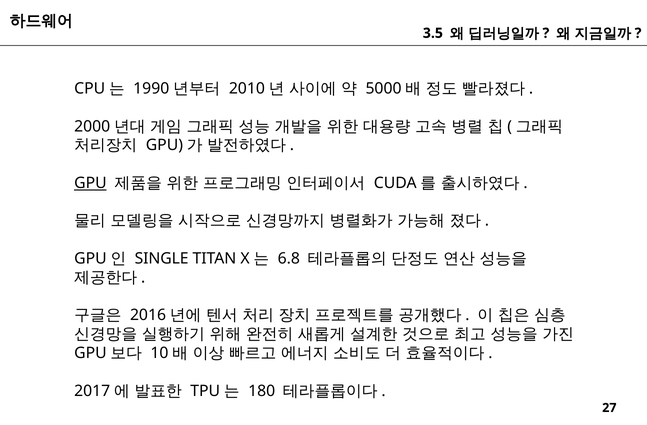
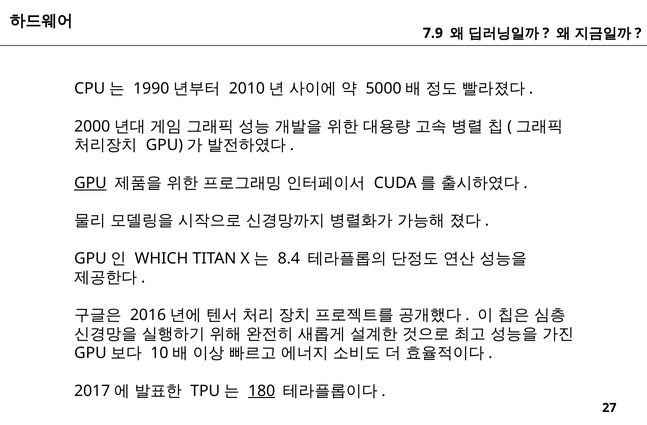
3.5: 3.5 -> 7.9 (433, 33)
SINGLE: SINGLE -> WHICH (162, 259)
6.8: 6.8 -> 8.4 (289, 259)
180 underline: none -> present (262, 391)
